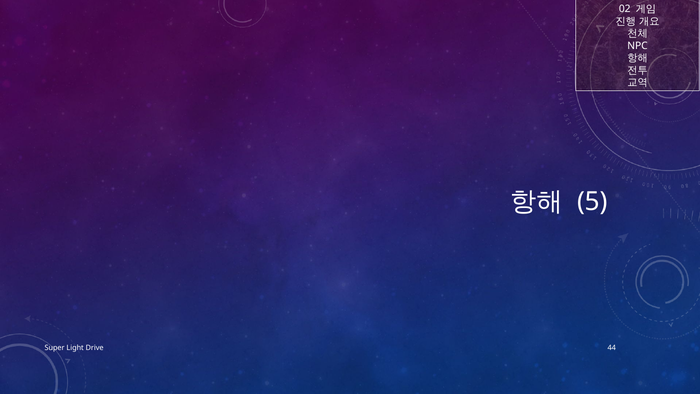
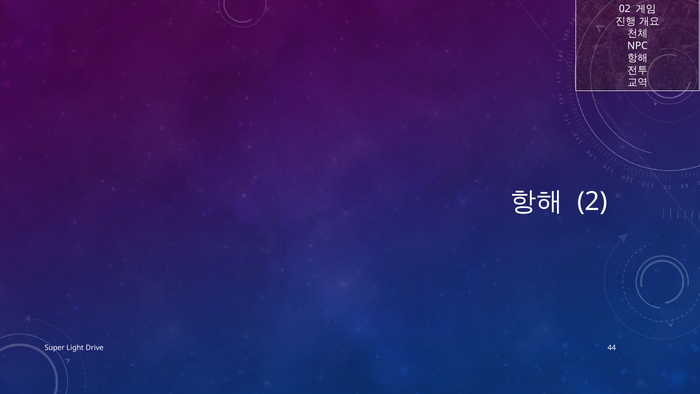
5: 5 -> 2 (592, 201)
